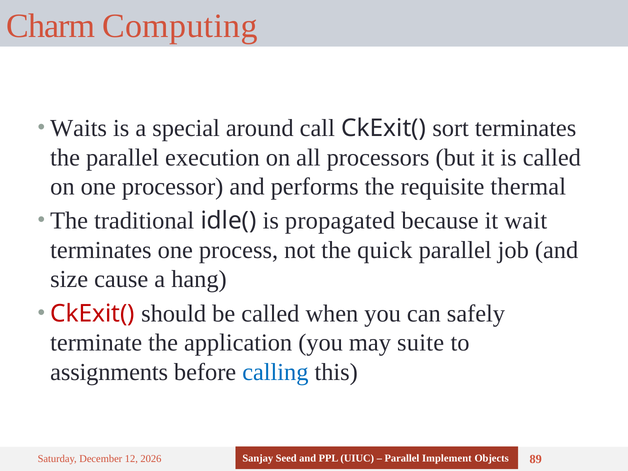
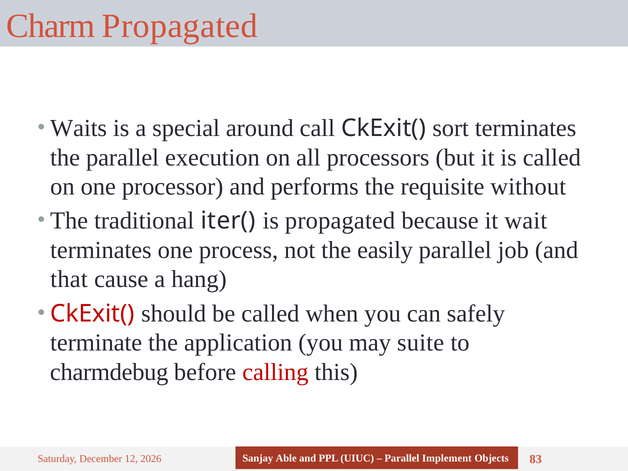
Charm Computing: Computing -> Propagated (180, 26)
thermal: thermal -> without (528, 187)
idle(: idle( -> iter( (228, 221)
quick: quick -> easily (385, 250)
size: size -> that (69, 279)
assignments: assignments -> charmdebug (109, 372)
calling colour: blue -> red (275, 372)
Seed: Seed -> Able (286, 458)
89: 89 -> 83 (536, 459)
